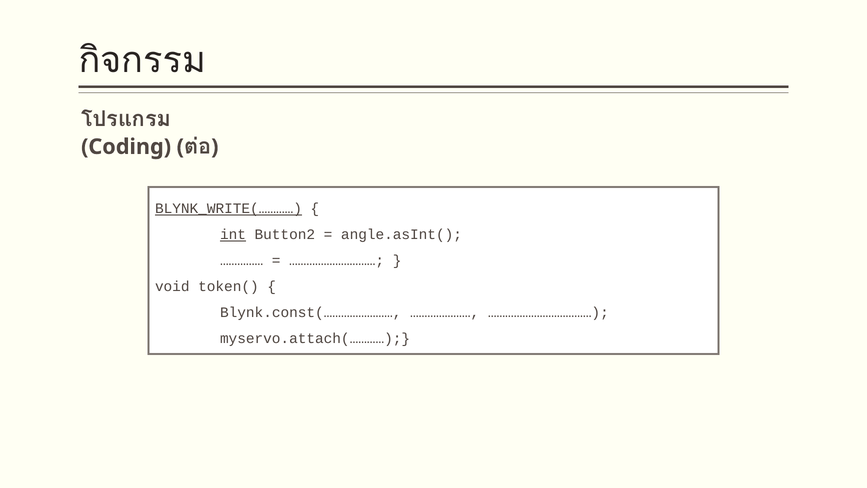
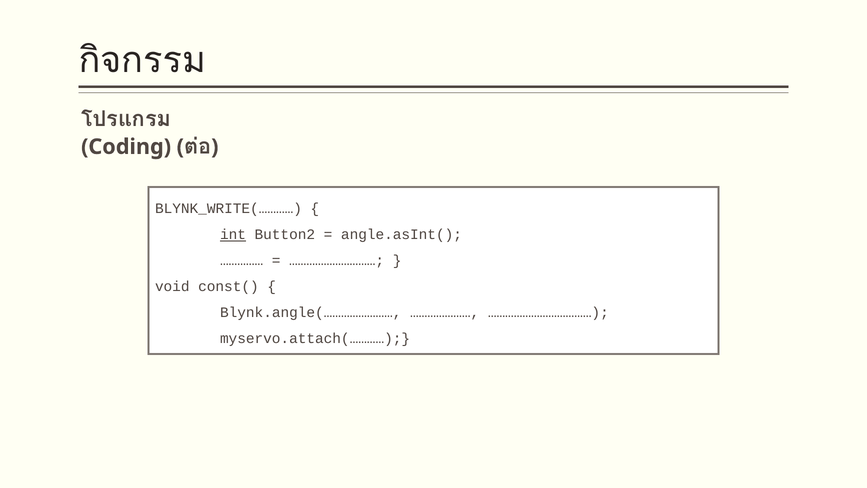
BLYNK_WRITE(………… underline: present -> none (228, 209)
token(: token( -> const( (228, 287)
Blynk.const(……………………: Blynk.const(…………………… -> Blynk.angle(…………………… (311, 312)
